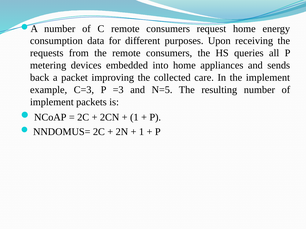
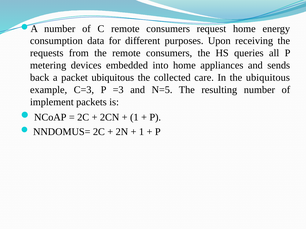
packet improving: improving -> ubiquitous (113, 78)
the implement: implement -> ubiquitous (268, 78)
